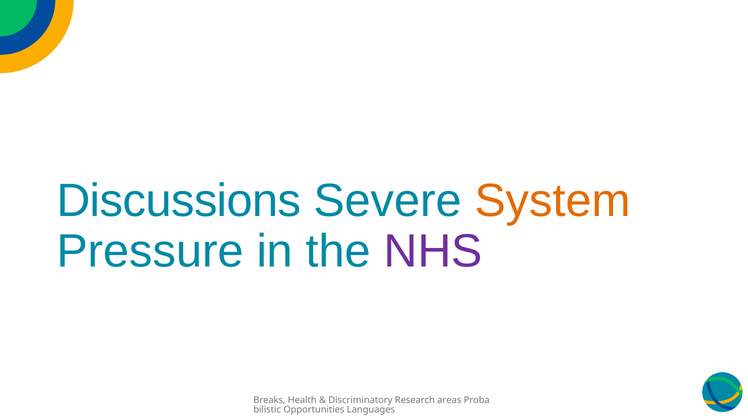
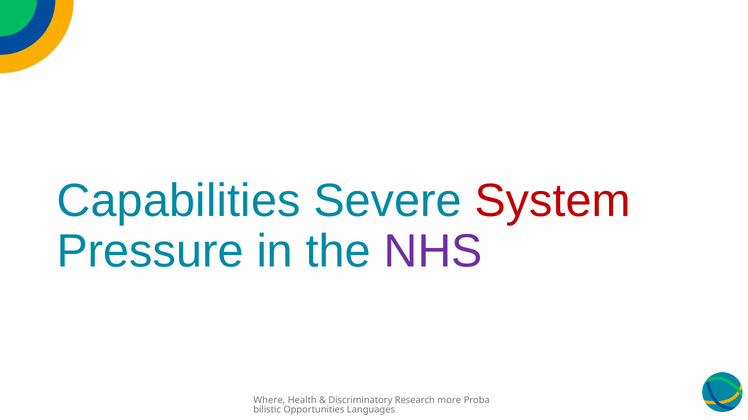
Discussions: Discussions -> Capabilities (179, 201)
System colour: orange -> red (553, 201)
Breaks: Breaks -> Where (269, 401)
areas: areas -> more (449, 401)
